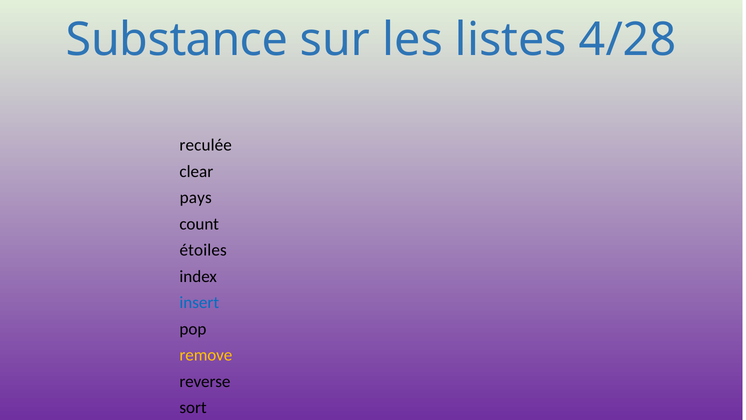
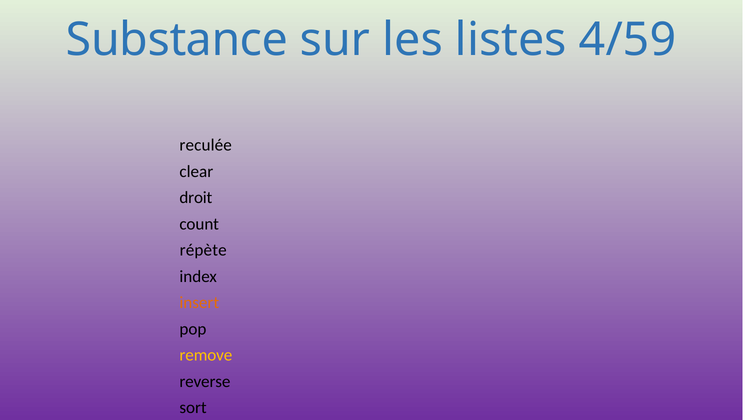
4/28: 4/28 -> 4/59 (628, 40)
pays: pays -> droit (196, 197)
étoiles: étoiles -> répète (203, 250)
insert colour: blue -> orange (199, 302)
